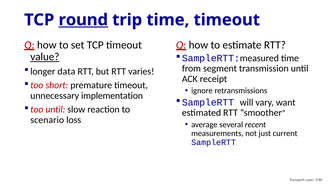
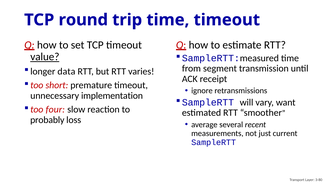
round underline: present -> none (83, 20)
too until: until -> four (55, 110)
scenario: scenario -> probably (47, 120)
